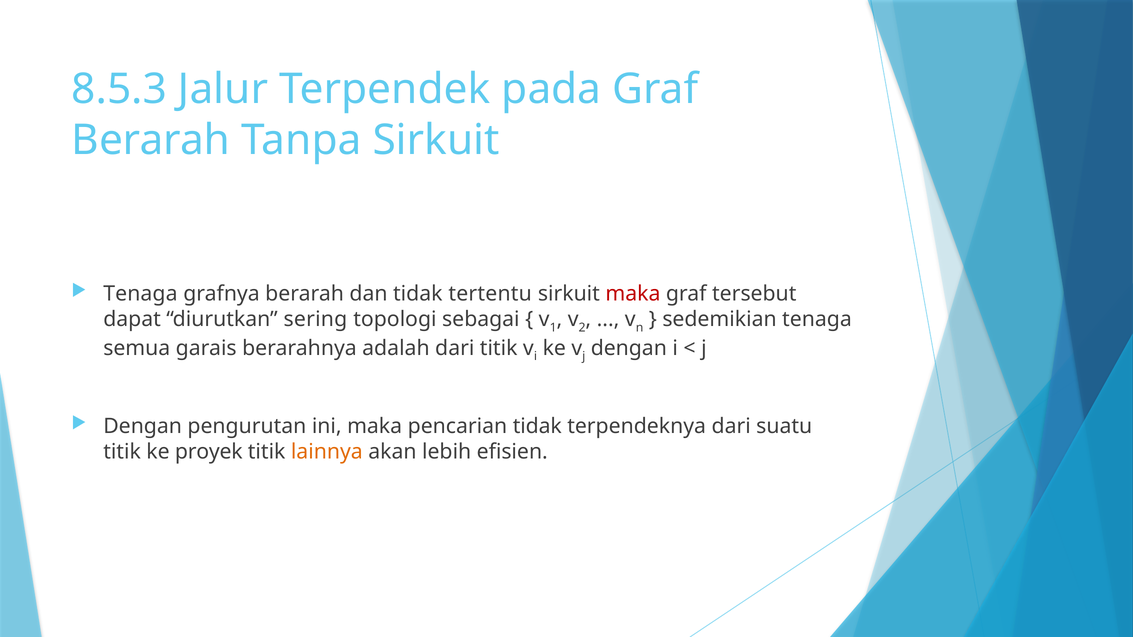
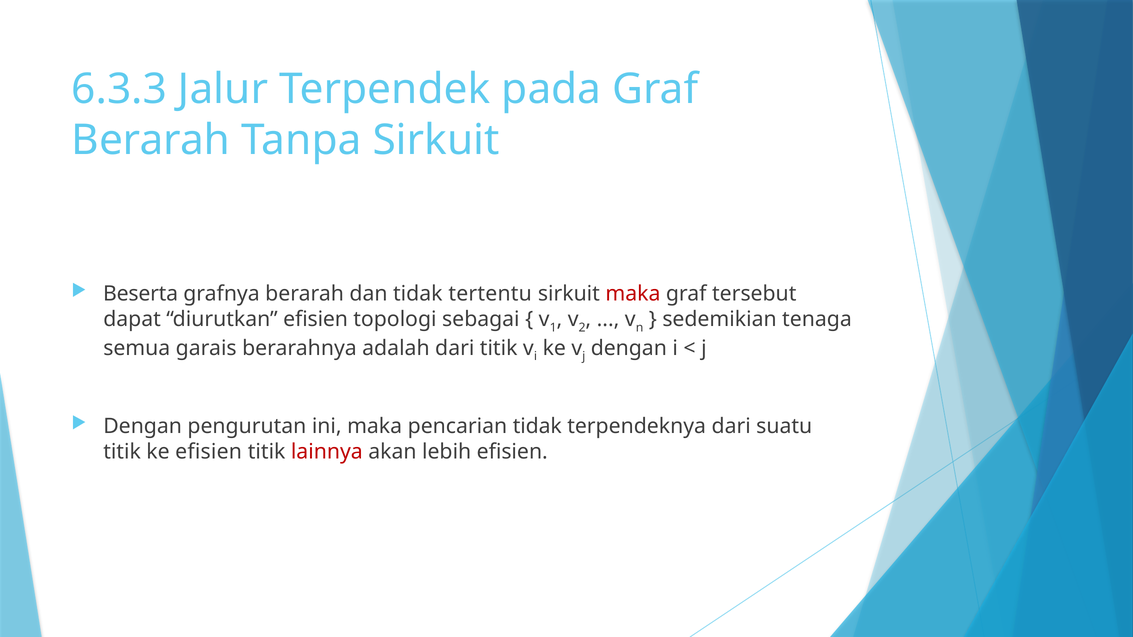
8.5.3: 8.5.3 -> 6.3.3 (119, 89)
Tenaga: Tenaga -> Beserta (141, 294)
diurutkan sering: sering -> efisien (316, 319)
ke proyek: proyek -> efisien (209, 452)
lainnya colour: orange -> red (327, 452)
